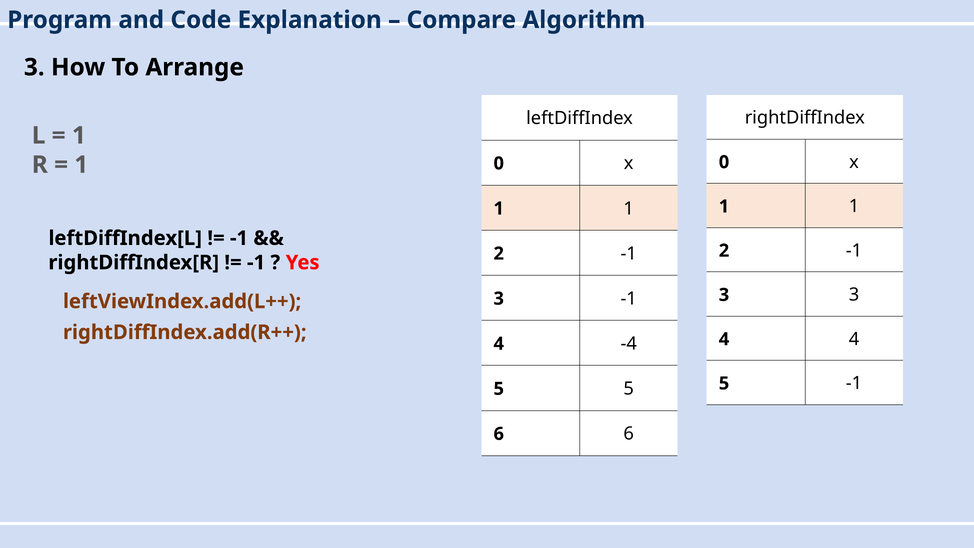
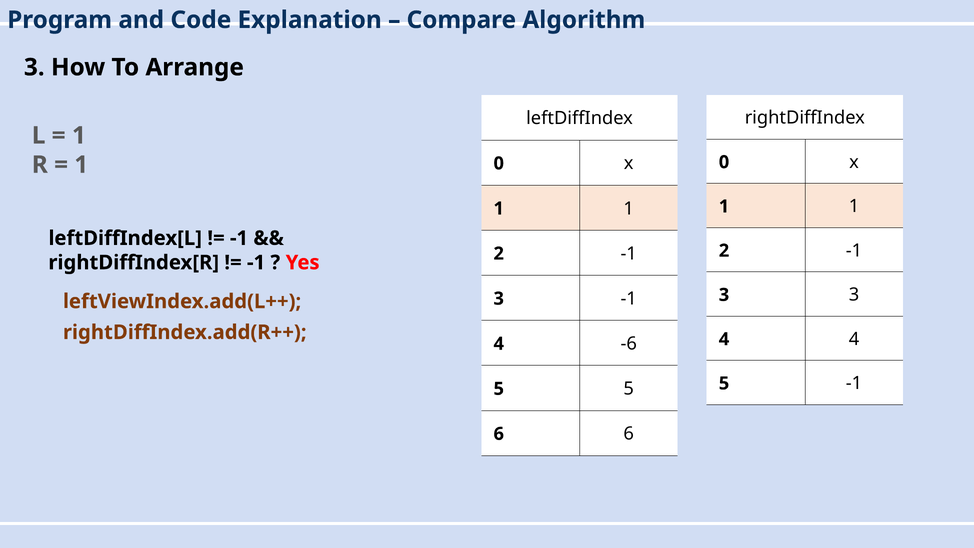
-4: -4 -> -6 (629, 344)
